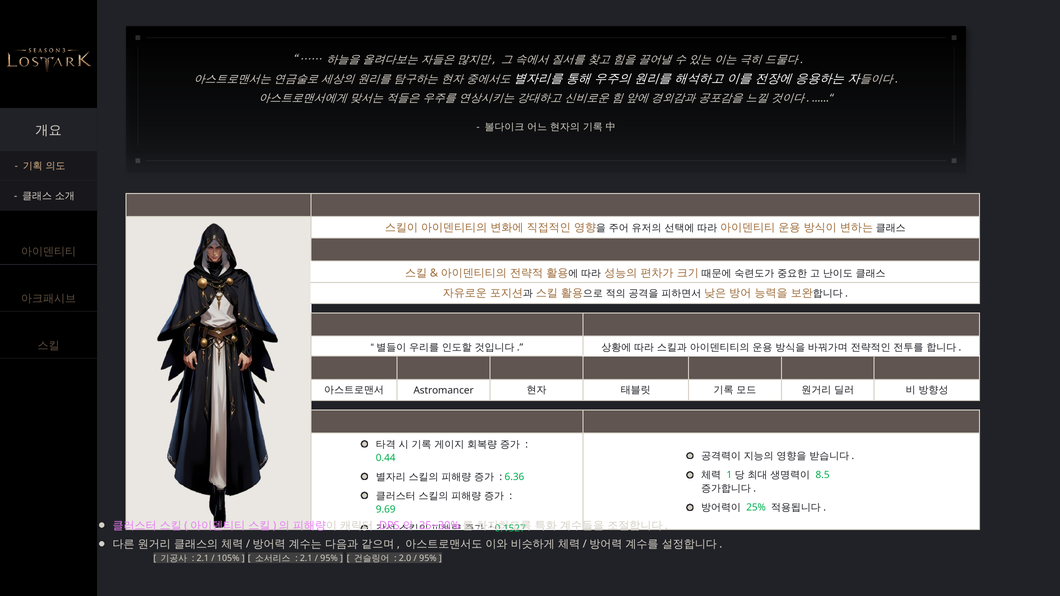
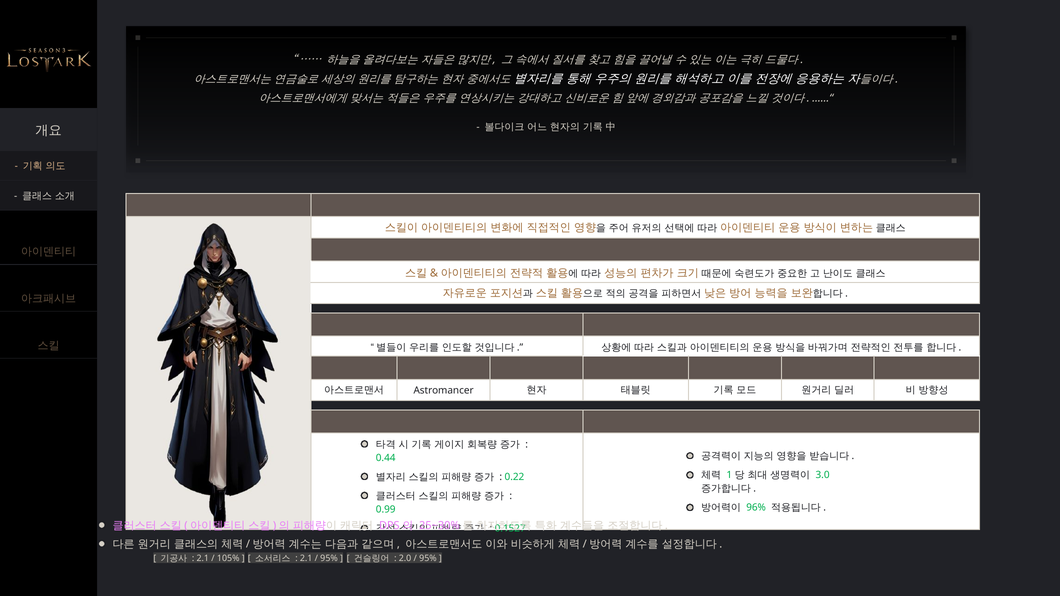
8.5: 8.5 -> 3.0 (823, 475)
6.36: 6.36 -> 0.22 (514, 477)
25%: 25% -> 96% (756, 508)
9.69: 9.69 -> 0.99 (386, 510)
